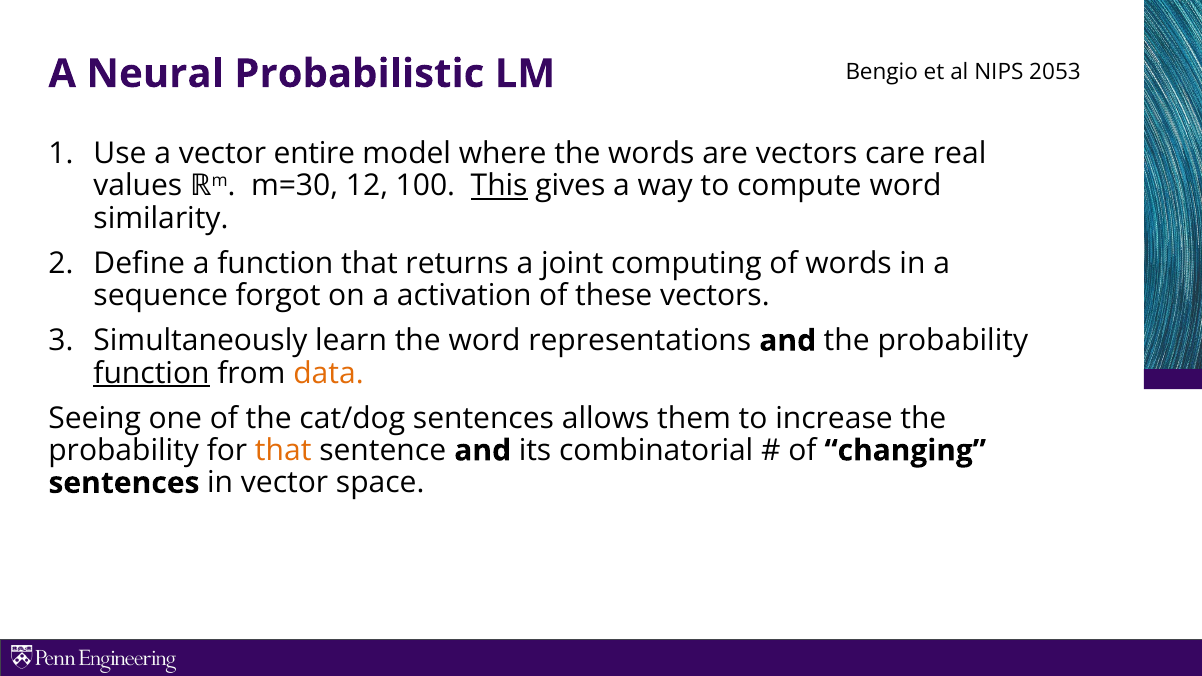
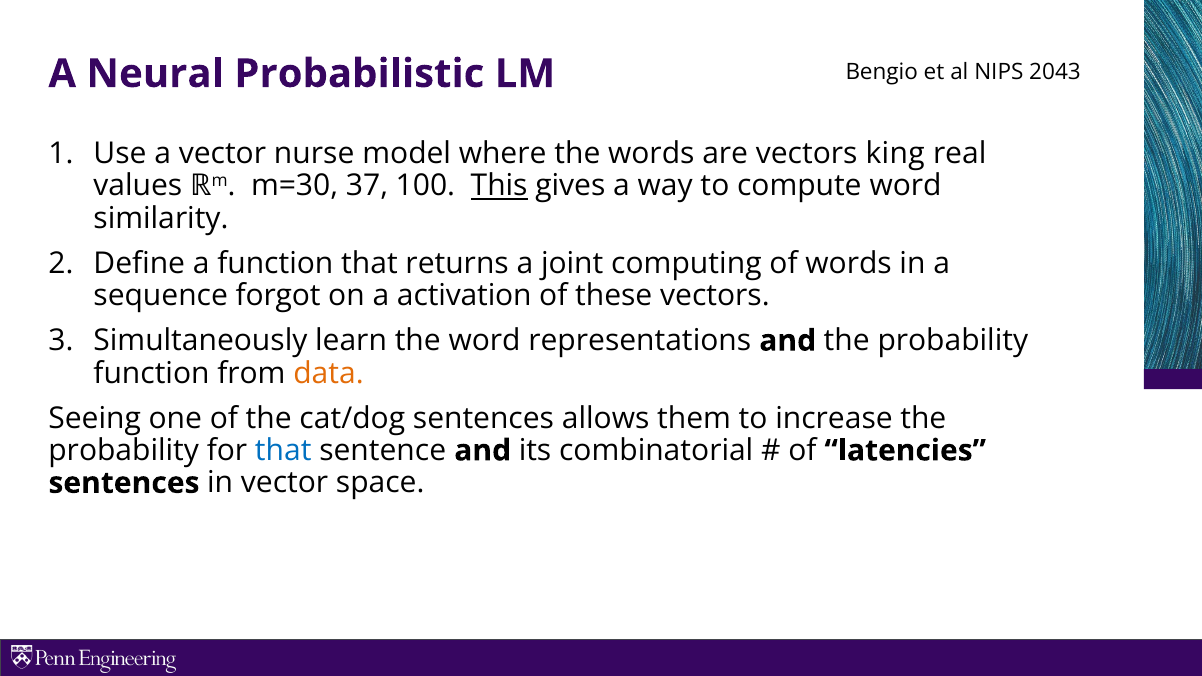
2053: 2053 -> 2043 (1055, 72)
entire: entire -> nurse (314, 154)
care: care -> king (895, 154)
12: 12 -> 37 (367, 186)
function underline: present -> none (152, 373)
that colour: orange -> blue (283, 451)
changing: changing -> latencies (905, 451)
